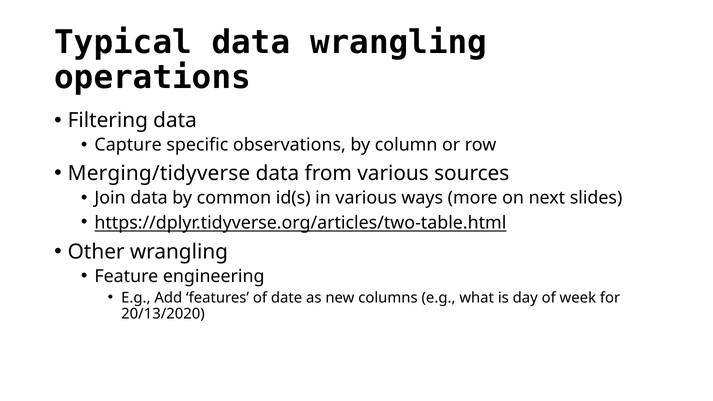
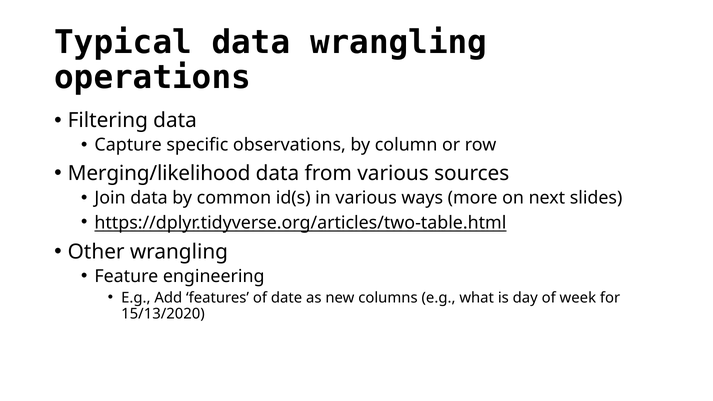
Merging/tidyverse: Merging/tidyverse -> Merging/likelihood (159, 173)
20/13/2020: 20/13/2020 -> 15/13/2020 (163, 314)
